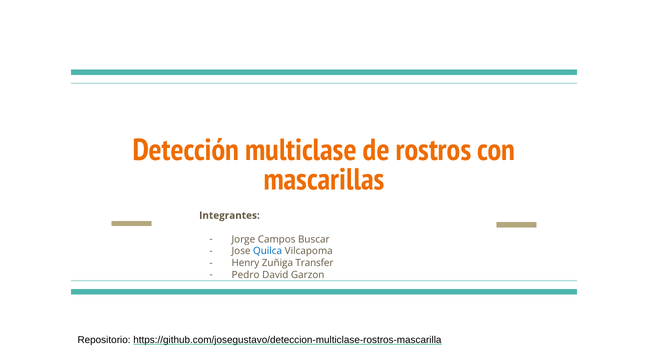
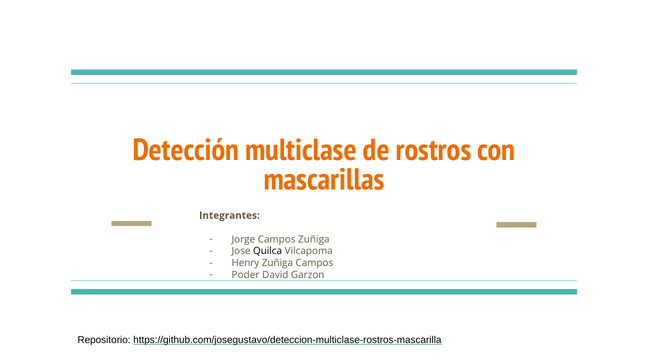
Campos Buscar: Buscar -> Zuñiga (314, 240)
Quilca colour: blue -> black (268, 251)
Zuñiga Transfer: Transfer -> Campos (314, 263)
Pedro: Pedro -> Poder (246, 275)
